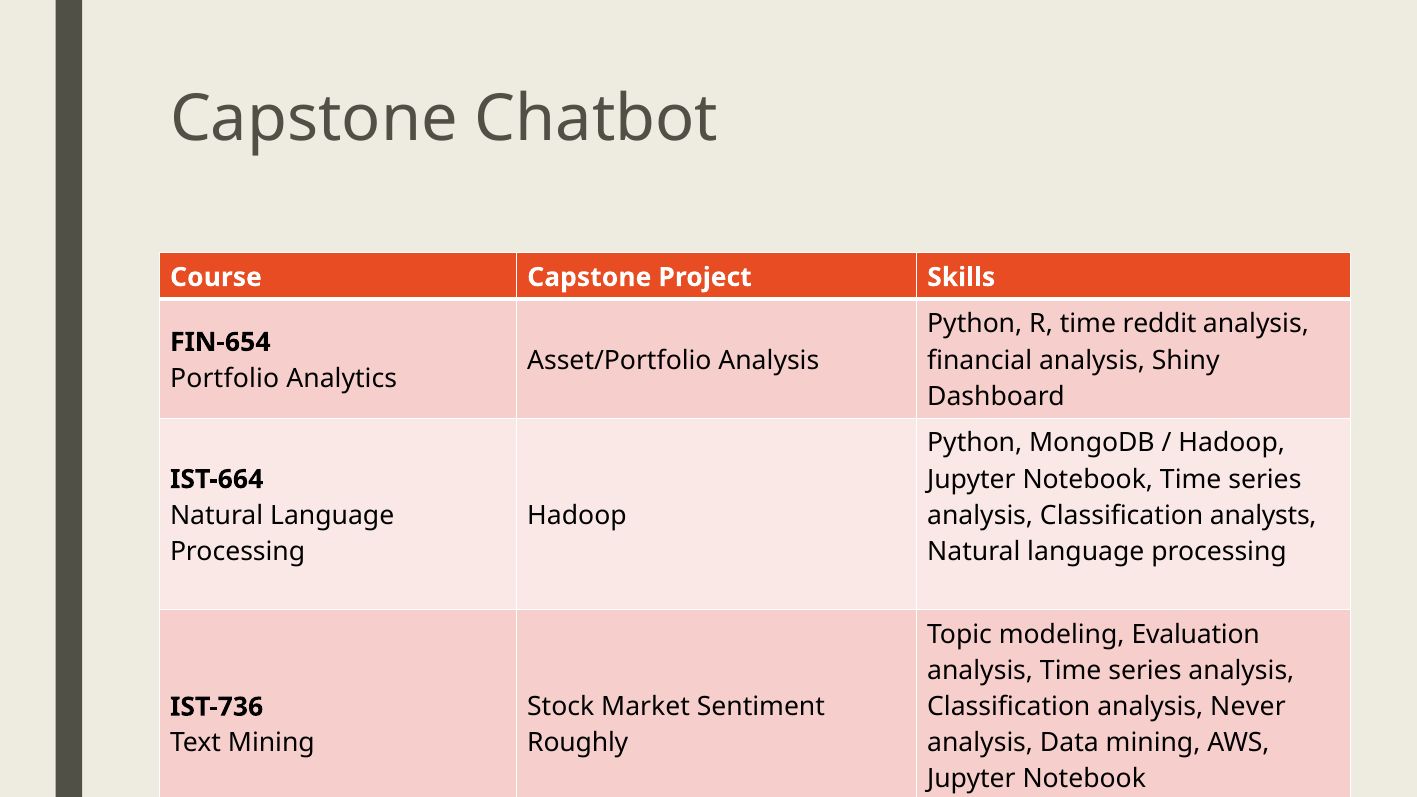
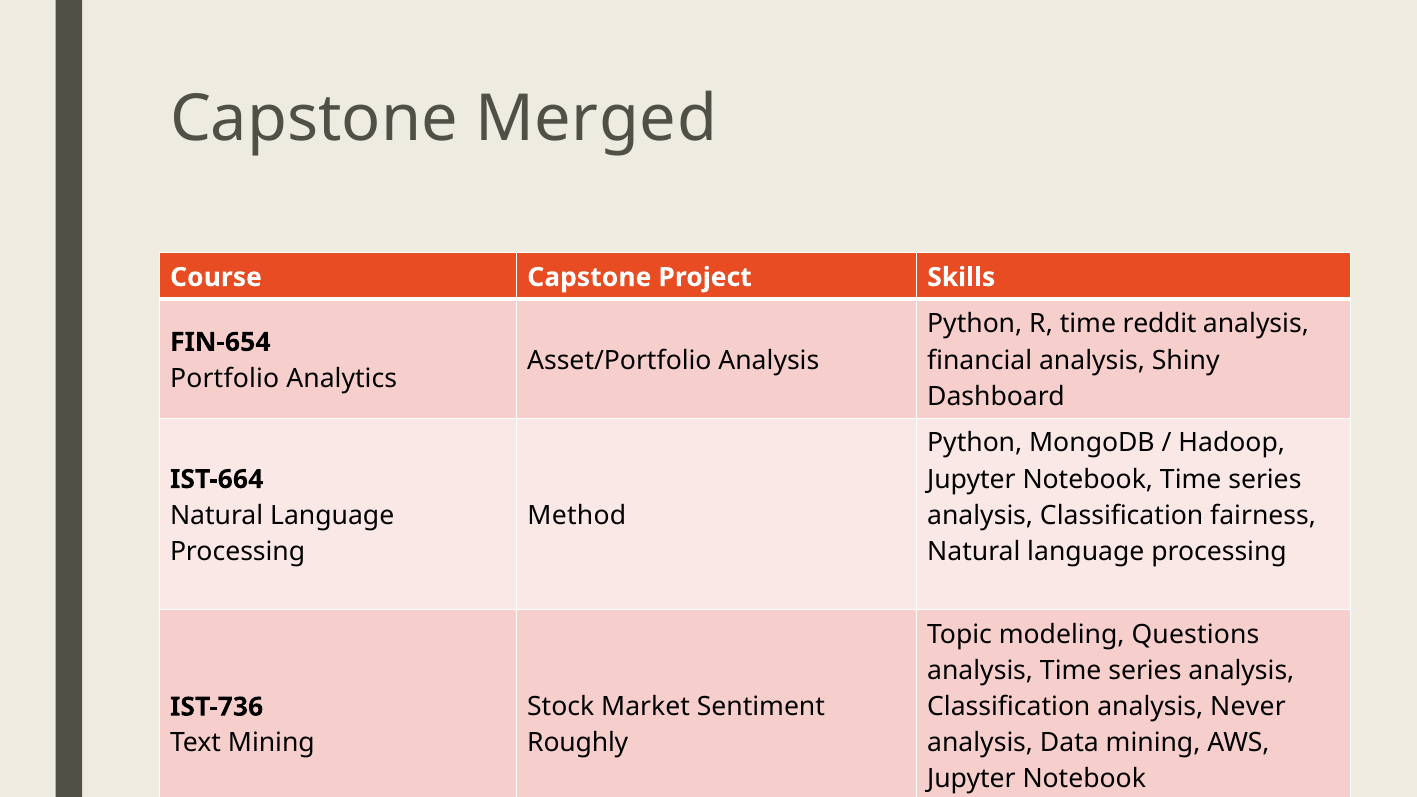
Chatbot: Chatbot -> Merged (596, 119)
Hadoop: Hadoop -> Method (577, 516)
analysts: analysts -> fairness (1263, 516)
Evaluation: Evaluation -> Questions (1196, 635)
